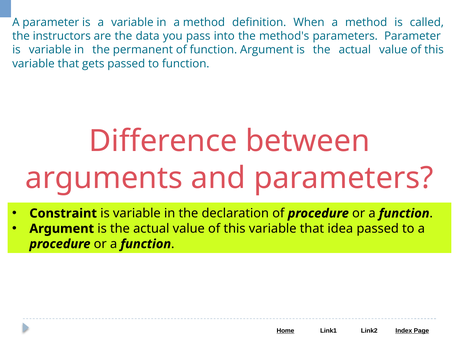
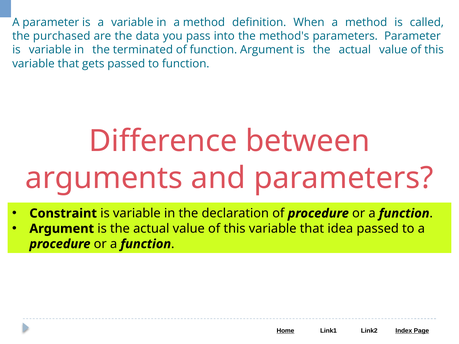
instructors: instructors -> purchased (62, 36)
permanent: permanent -> terminated (143, 50)
